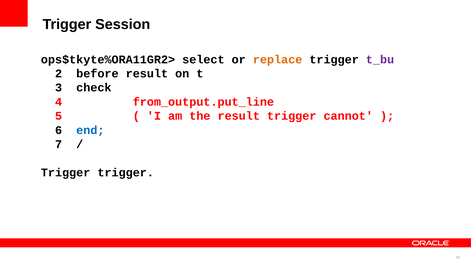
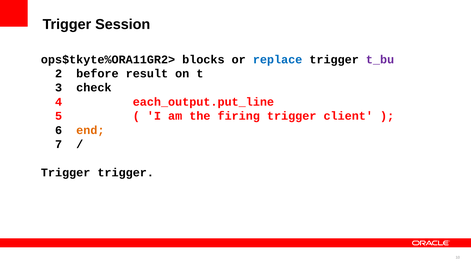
select: select -> blocks (203, 59)
replace colour: orange -> blue (278, 59)
from_output.put_line: from_output.put_line -> each_output.put_line (203, 102)
the result: result -> firing (239, 116)
cannot: cannot -> client (348, 116)
end colour: blue -> orange (90, 130)
